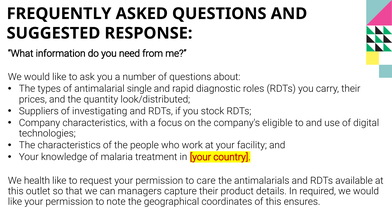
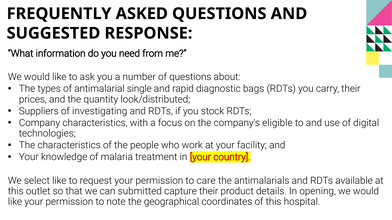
roles: roles -> bags (254, 89)
health: health -> select (37, 181)
managers: managers -> submitted (140, 192)
required: required -> opening (318, 192)
ensures: ensures -> hospital (302, 202)
